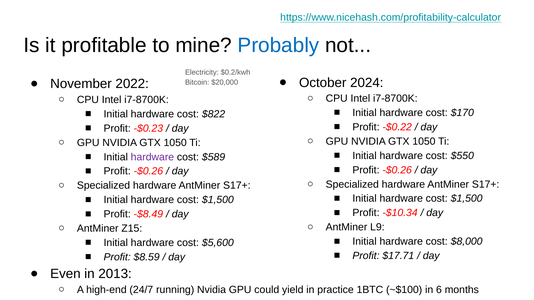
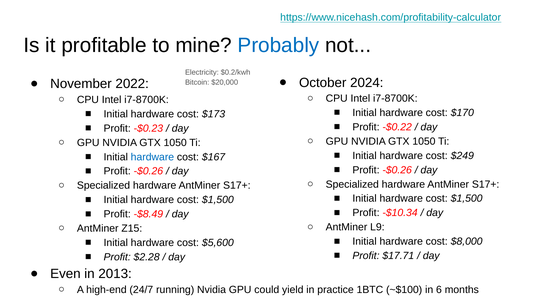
$822: $822 -> $173 (214, 114)
$550: $550 -> $249 (462, 156)
hardware colour: purple -> blue (152, 157)
$589: $589 -> $167 (214, 157)
$8.59: $8.59 -> $2.28 (147, 257)
